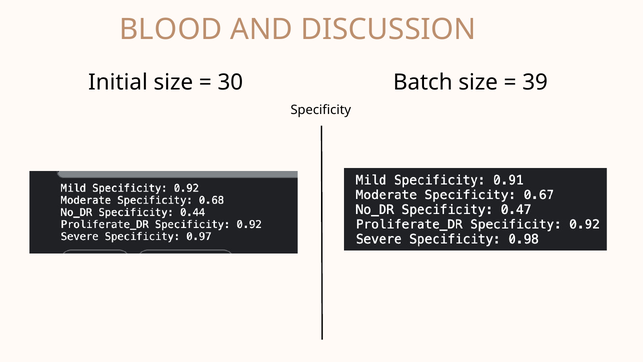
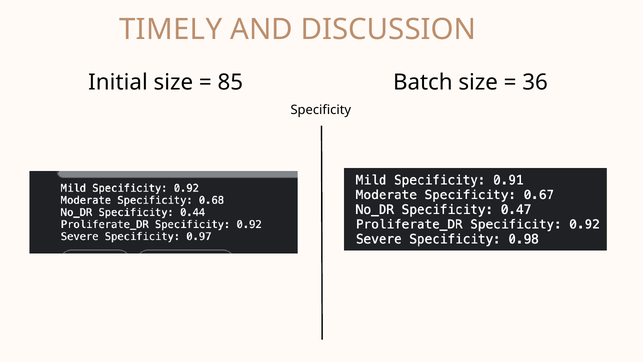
BLOOD: BLOOD -> TIMELY (171, 30)
30: 30 -> 85 (230, 82)
39: 39 -> 36 (535, 82)
